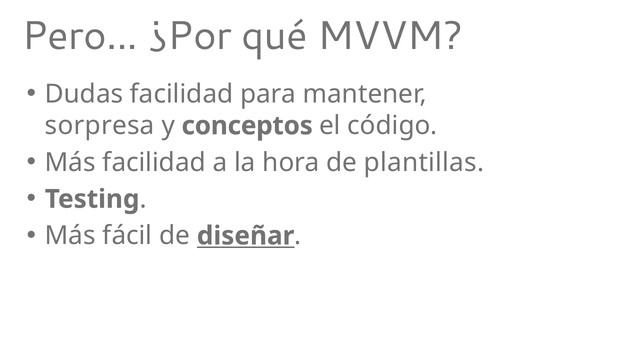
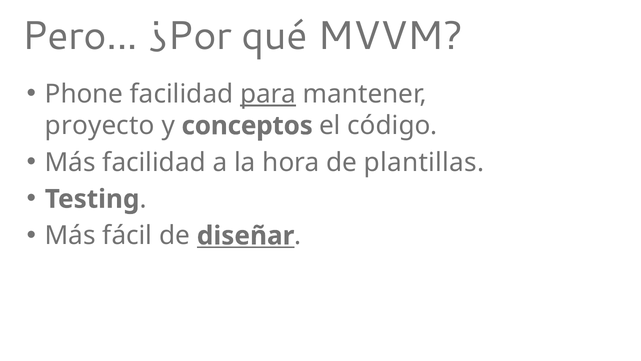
Dudas: Dudas -> Phone (84, 94)
para underline: none -> present (268, 94)
sorpresa: sorpresa -> proyecto (100, 126)
